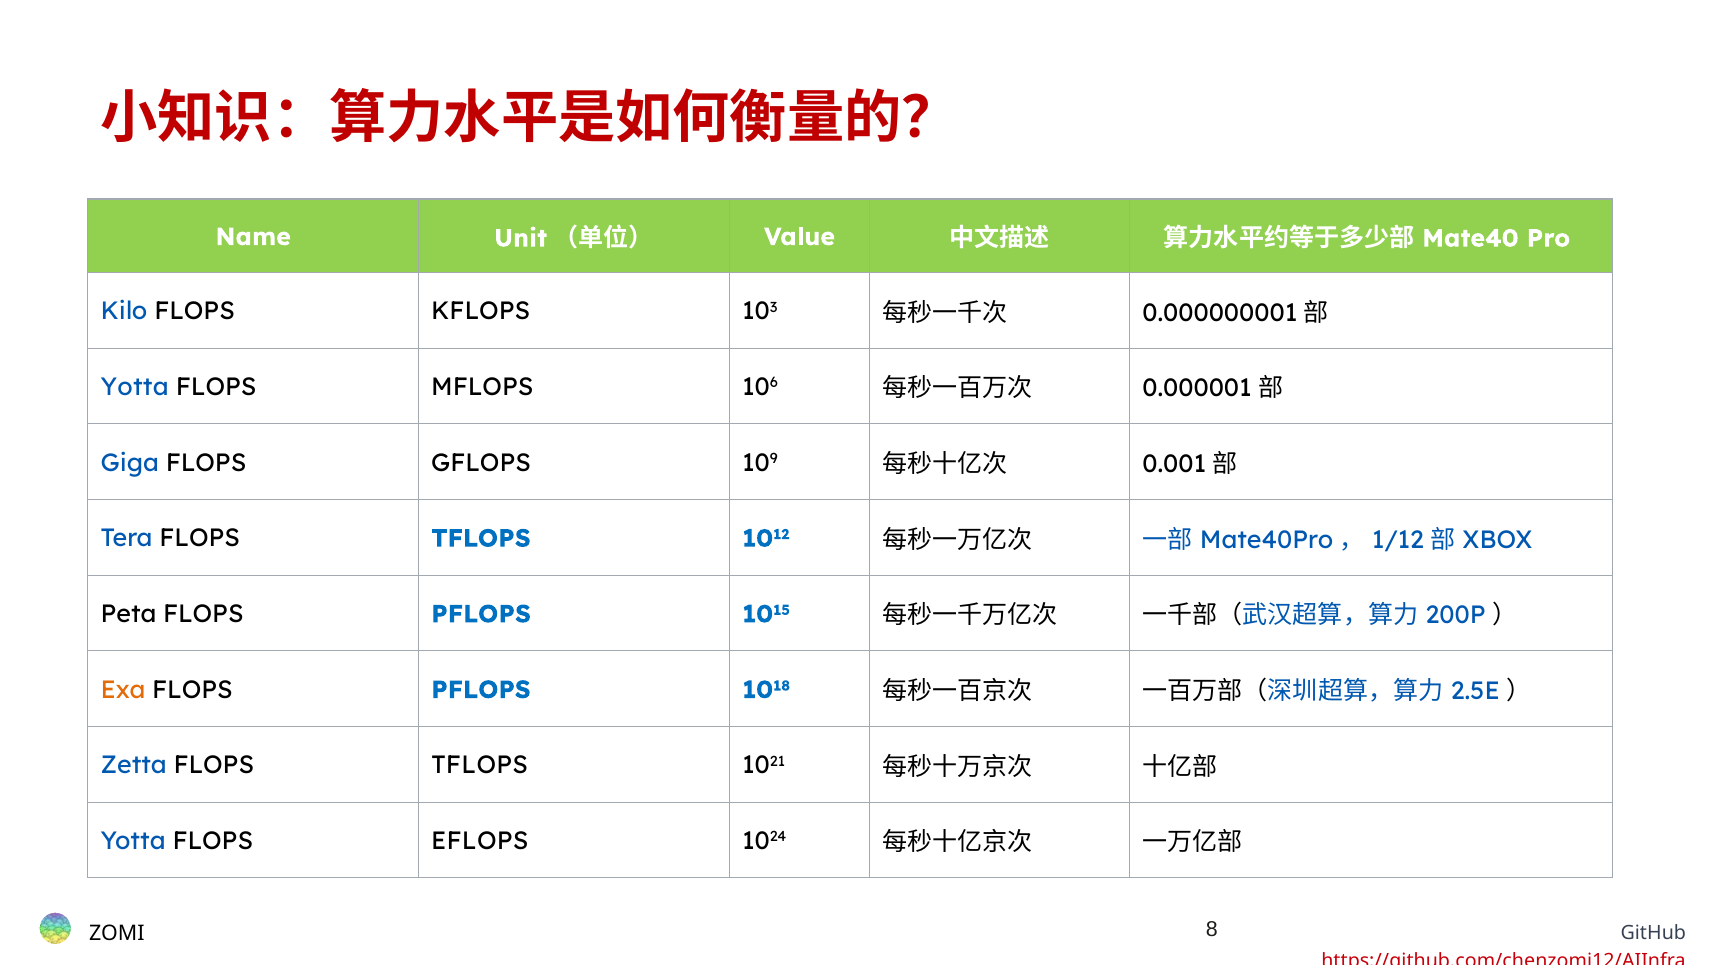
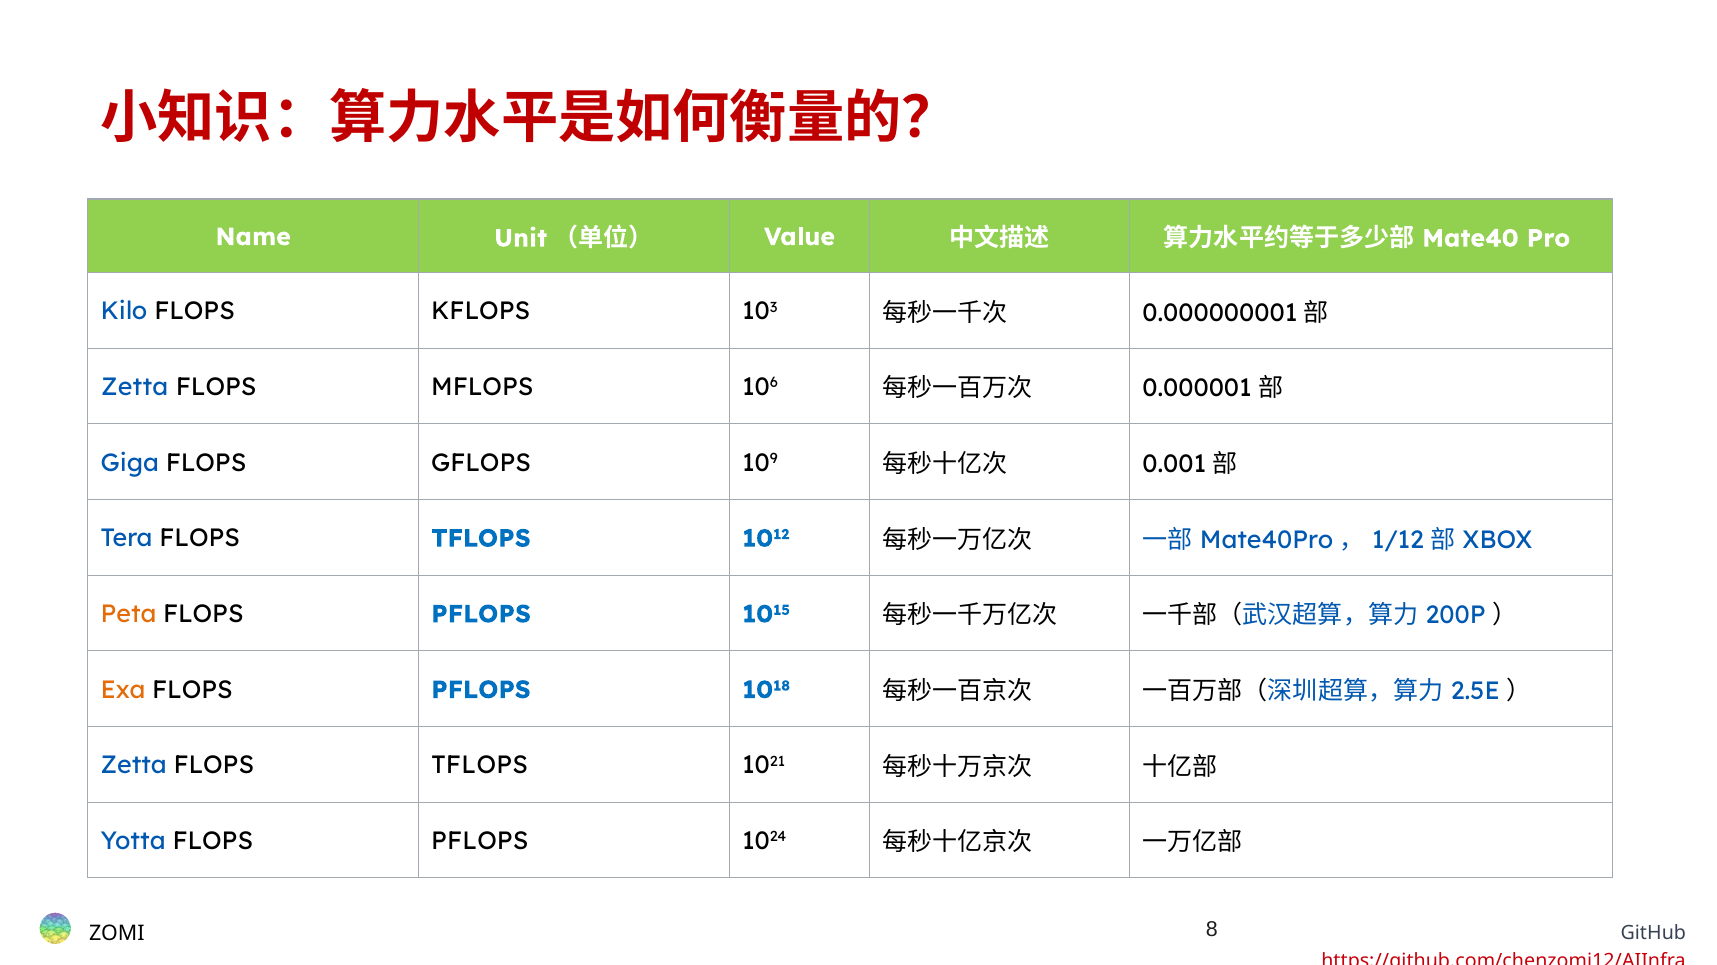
Yotta: Yotta -> Zetta (135, 387)
Peta colour: black -> orange (129, 614)
Yotta FLOPS EFLOPS: EFLOPS -> PFLOPS (480, 842)
